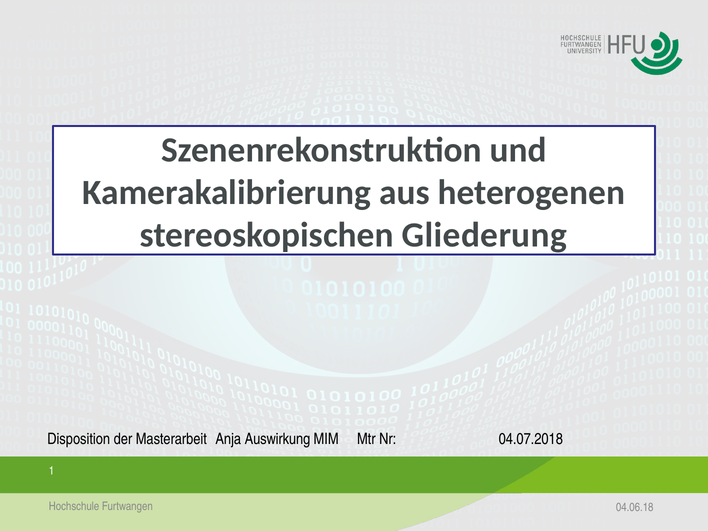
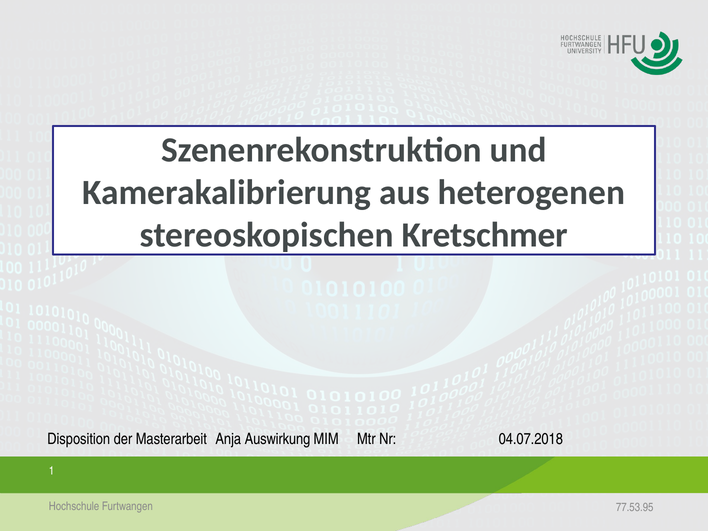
Gliederung: Gliederung -> Kretschmer (485, 235)
04.06.18: 04.06.18 -> 77.53.95 (635, 507)
